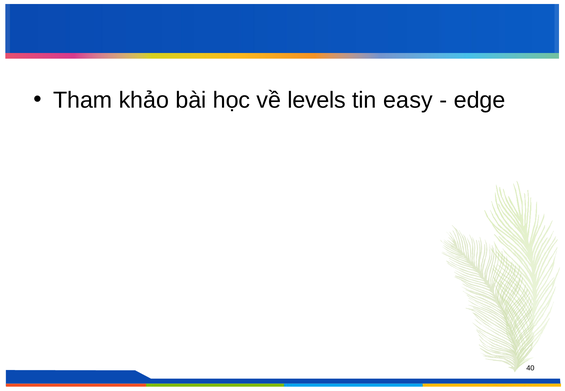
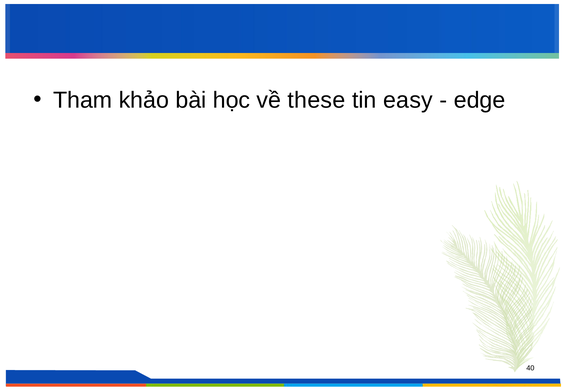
levels: levels -> these (316, 100)
